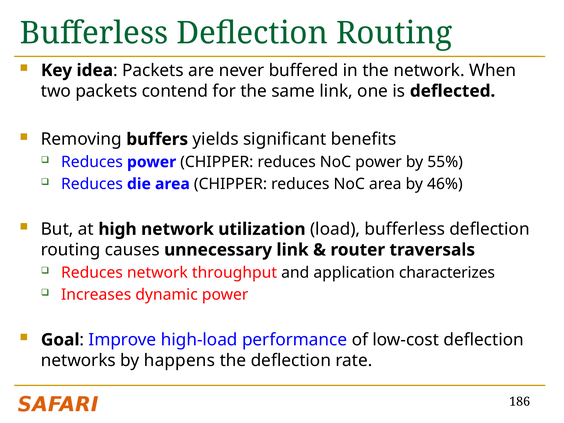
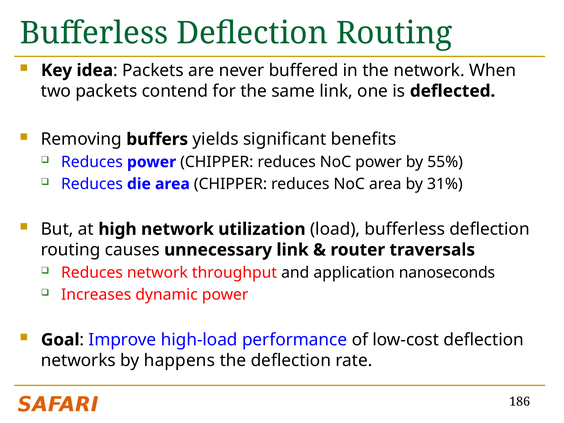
46%: 46% -> 31% (445, 184)
characterizes: characterizes -> nanoseconds (447, 273)
